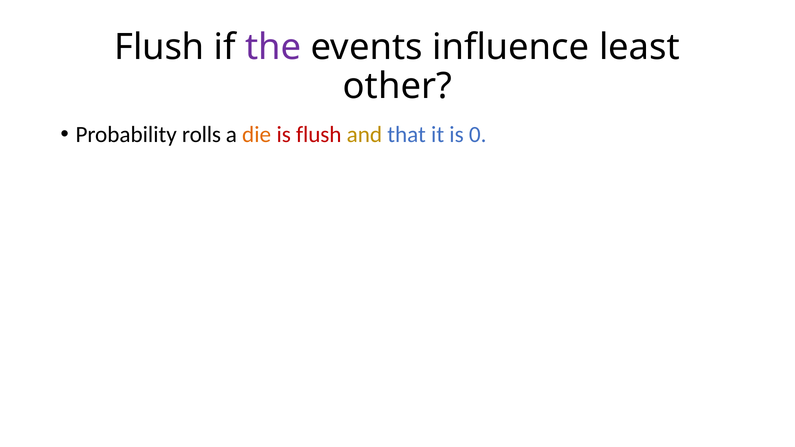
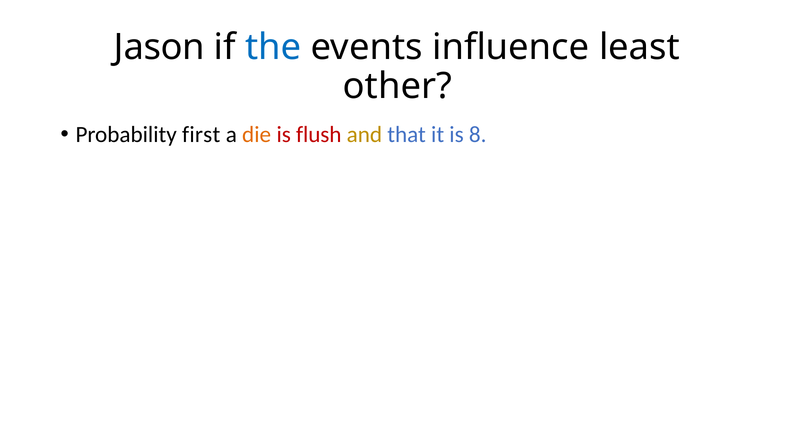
Flush: Flush -> Jason (159, 47)
the colour: purple -> blue (273, 47)
rolls: rolls -> first (201, 134)
0: 0 -> 8 (478, 134)
